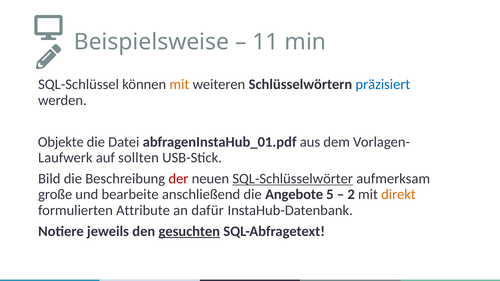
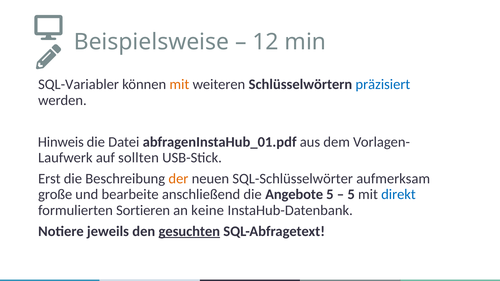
11: 11 -> 12 (266, 42)
SQL-Schlüssel: SQL-Schlüssel -> SQL-Variabler (79, 85)
Objekte: Objekte -> Hinweis (61, 142)
Bild: Bild -> Erst (49, 179)
der colour: red -> orange (178, 179)
SQL-Schlüsselwörter underline: present -> none (293, 179)
2: 2 -> 5 (351, 195)
direkt colour: orange -> blue (398, 195)
Attribute: Attribute -> Sortieren (143, 210)
dafür: dafür -> keine (208, 210)
